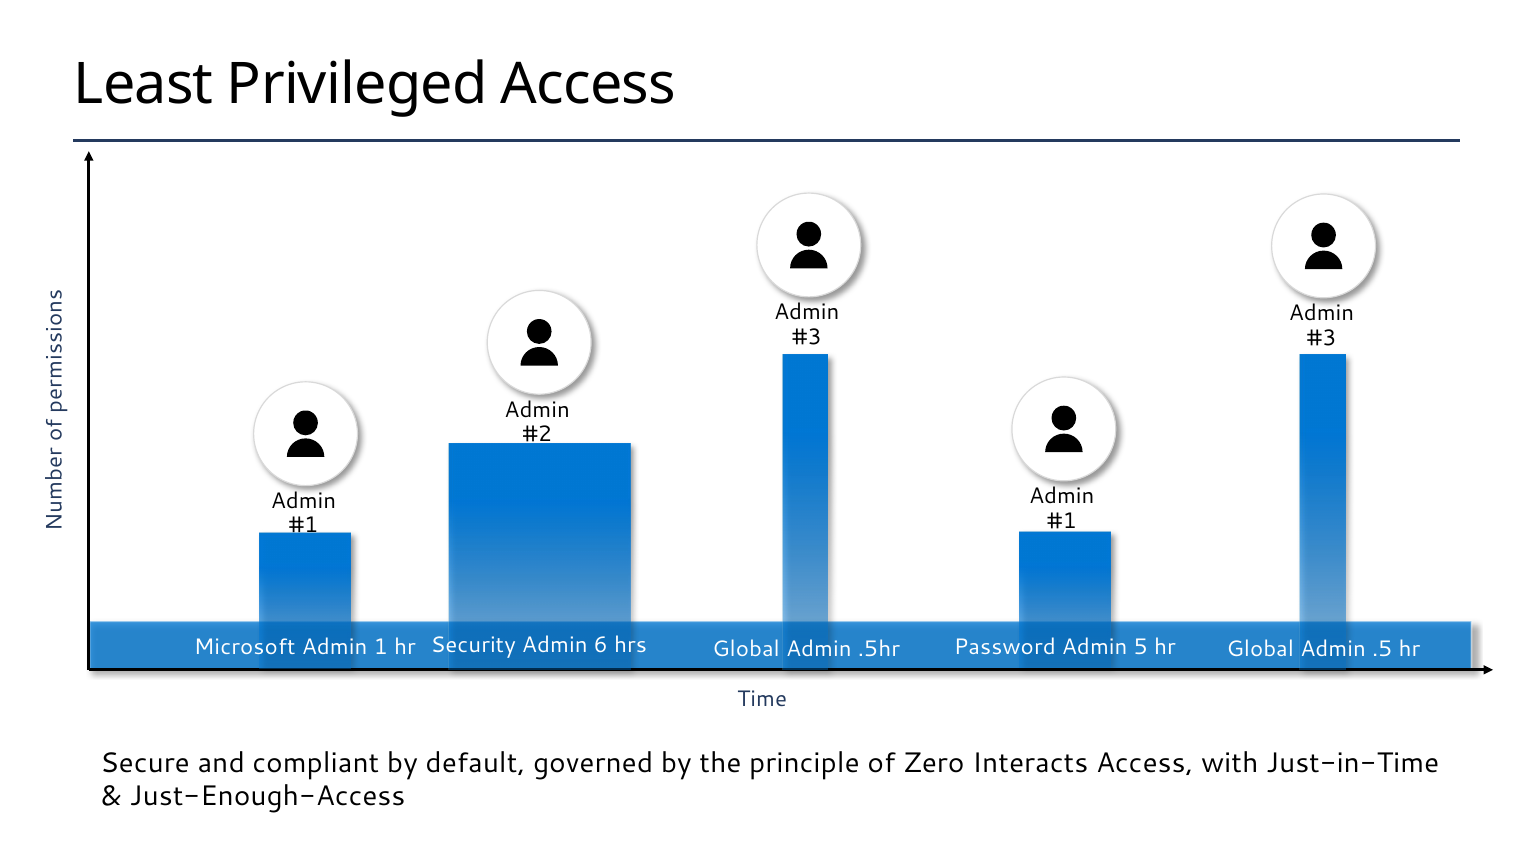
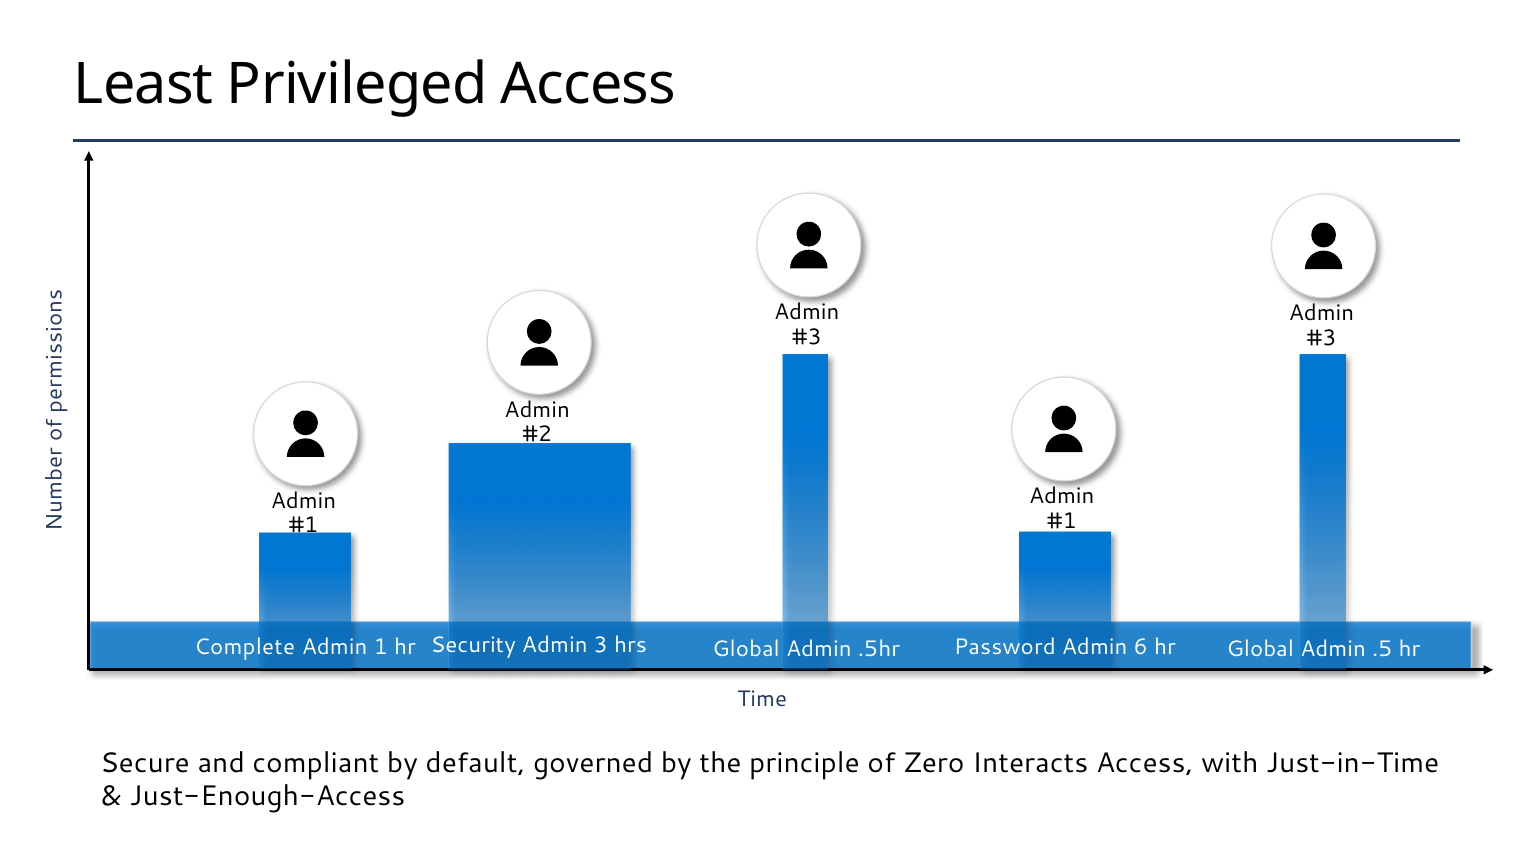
Microsoft: Microsoft -> Complete (245, 647)
6: 6 -> 3 (601, 645)
5: 5 -> 6 (1141, 647)
